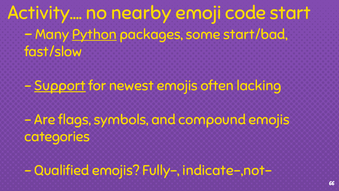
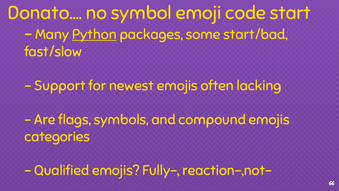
Activity…: Activity… -> Donato… (45, 13)
nearby: nearby -> symbol (141, 13)
Support underline: present -> none (60, 86)
indicate-,not-: indicate-,not- -> reaction-,not- (227, 170)
